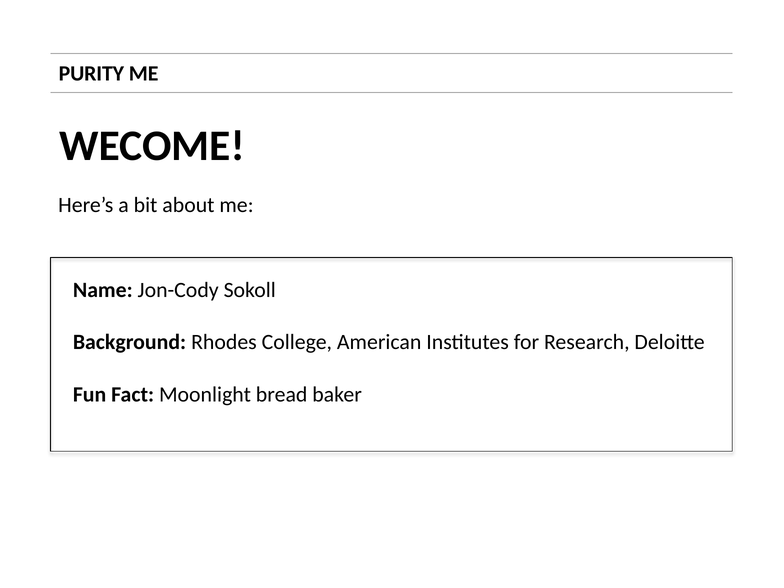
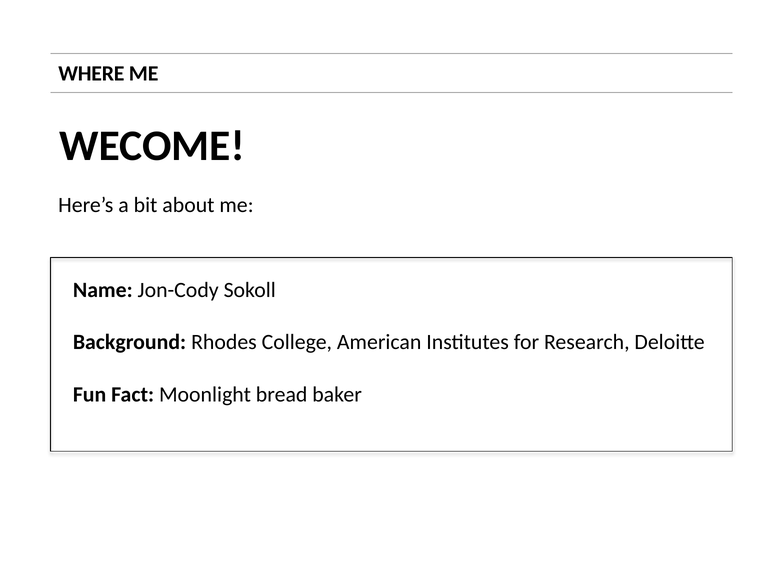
PURITY: PURITY -> WHERE (91, 74)
